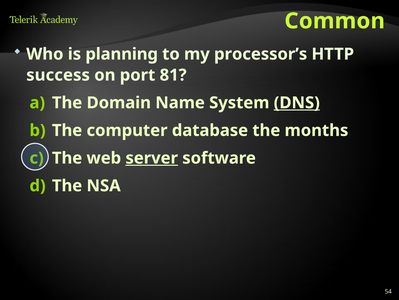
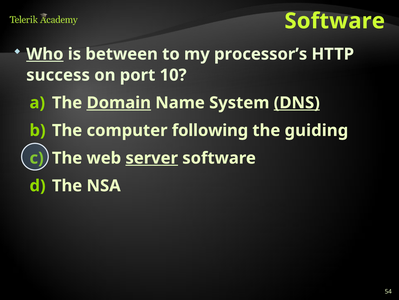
Common: Common -> Software (335, 21)
Who underline: none -> present (45, 54)
planning: planning -> between (122, 54)
81: 81 -> 10 (173, 75)
Domain underline: none -> present (119, 103)
database: database -> following (210, 130)
months: months -> guiding (316, 130)
